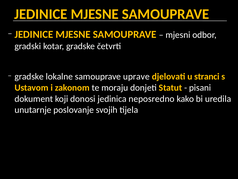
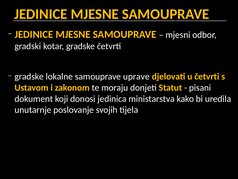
u stranci: stranci -> četvrti (207, 76)
neposredno: neposredno -> ministarstva (152, 99)
